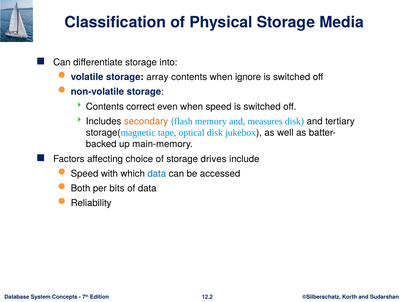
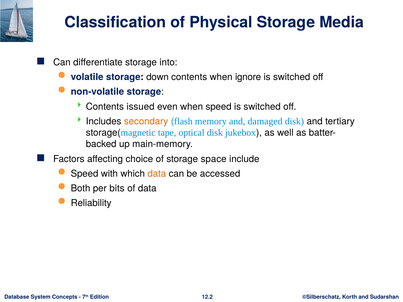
array: array -> down (158, 77)
correct: correct -> issued (140, 107)
measures: measures -> damaged (265, 121)
drives: drives -> space (214, 159)
data colour: blue -> orange (157, 174)
